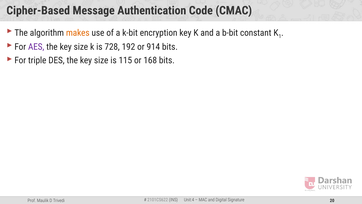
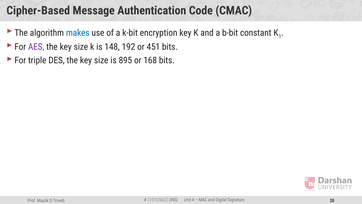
makes colour: orange -> blue (78, 33)
728: 728 -> 148 (112, 47)
914: 914 -> 451 (153, 47)
115: 115 -> 895 (125, 60)
